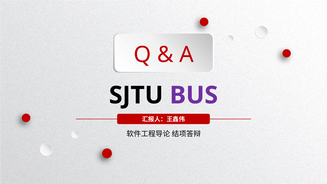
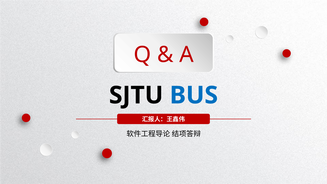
BUS colour: purple -> blue (194, 95)
